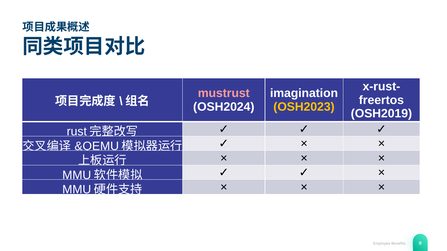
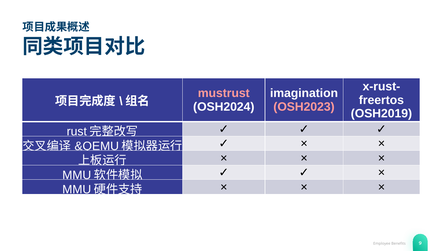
OSH2023 colour: yellow -> pink (304, 107)
